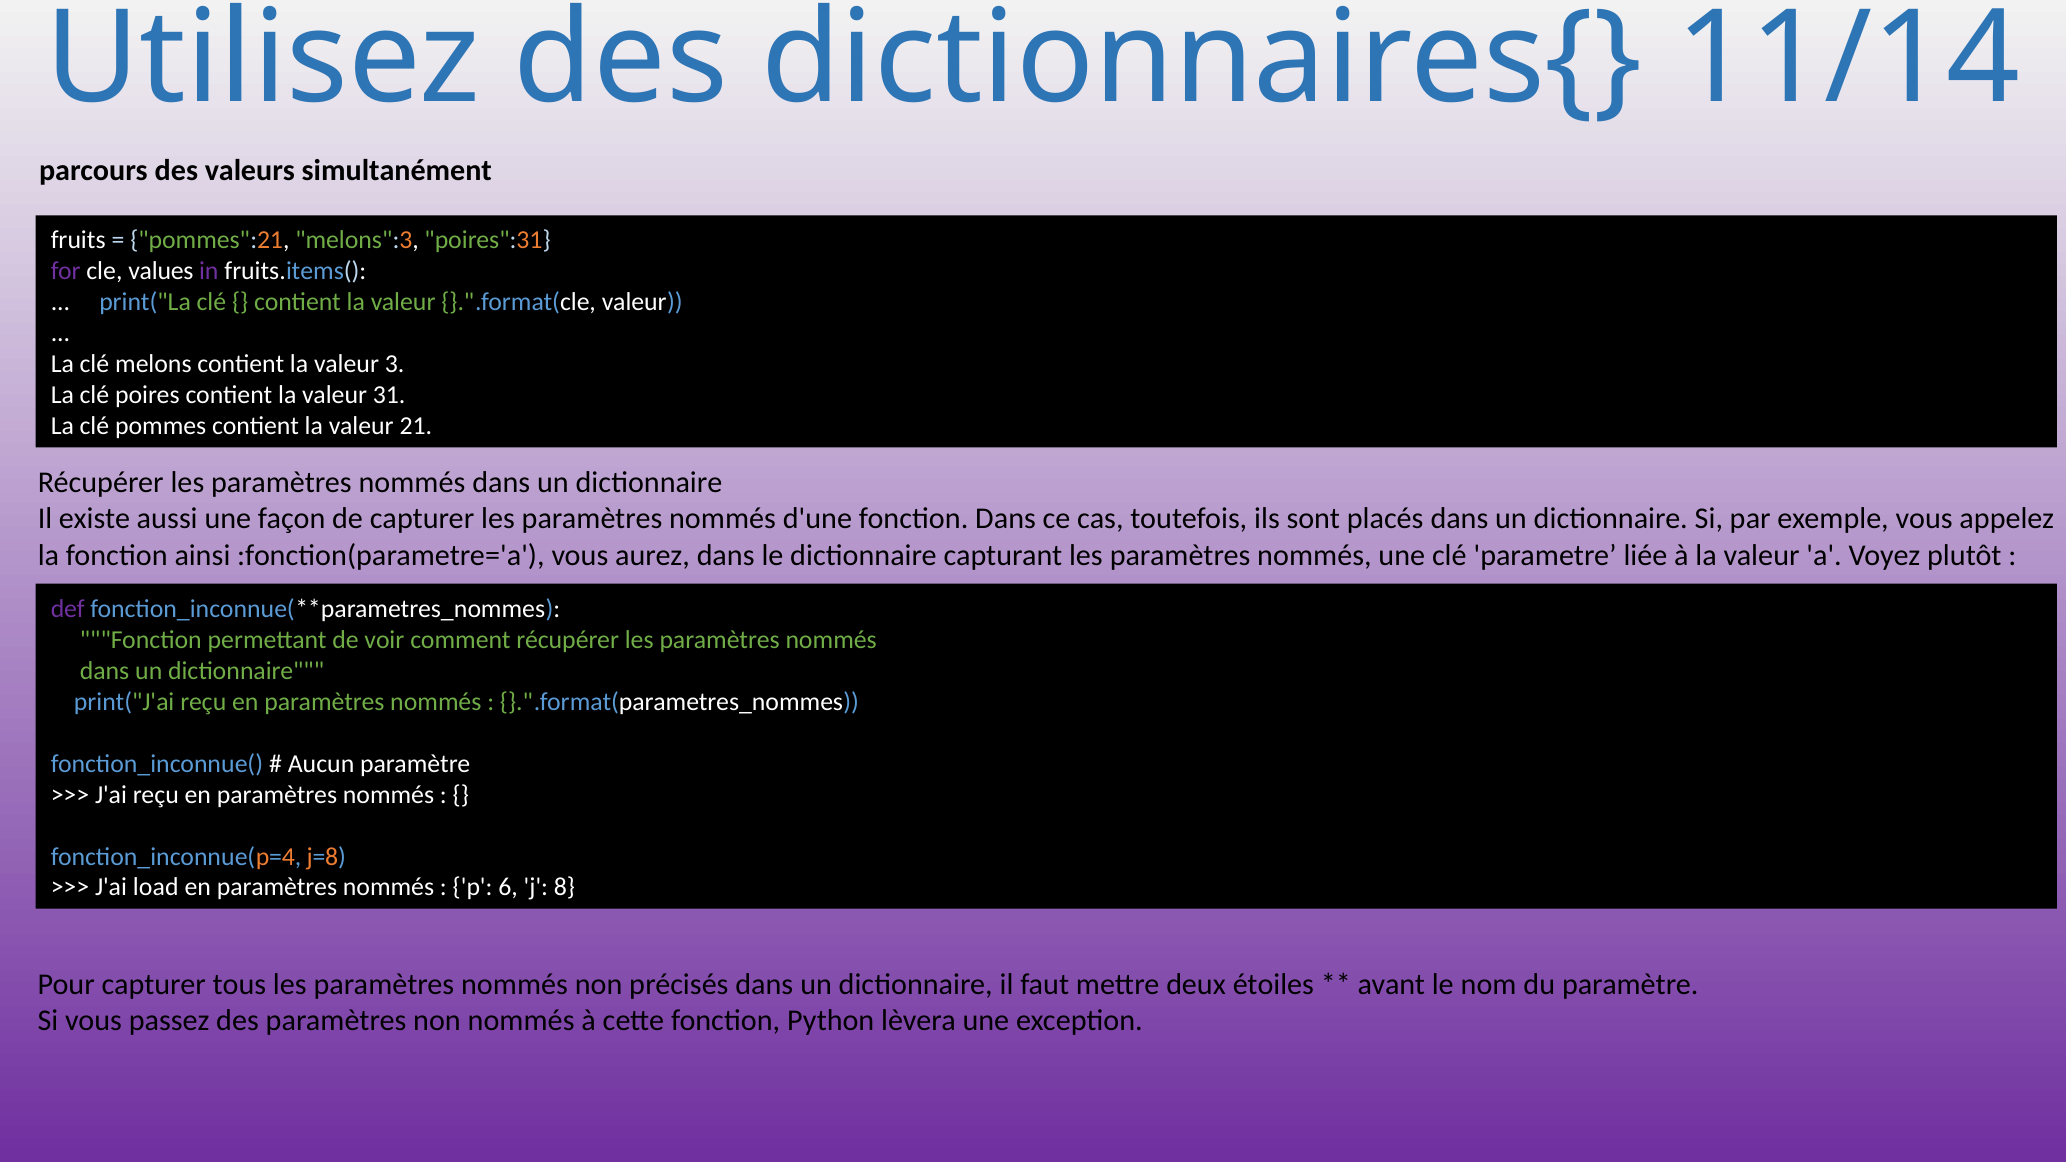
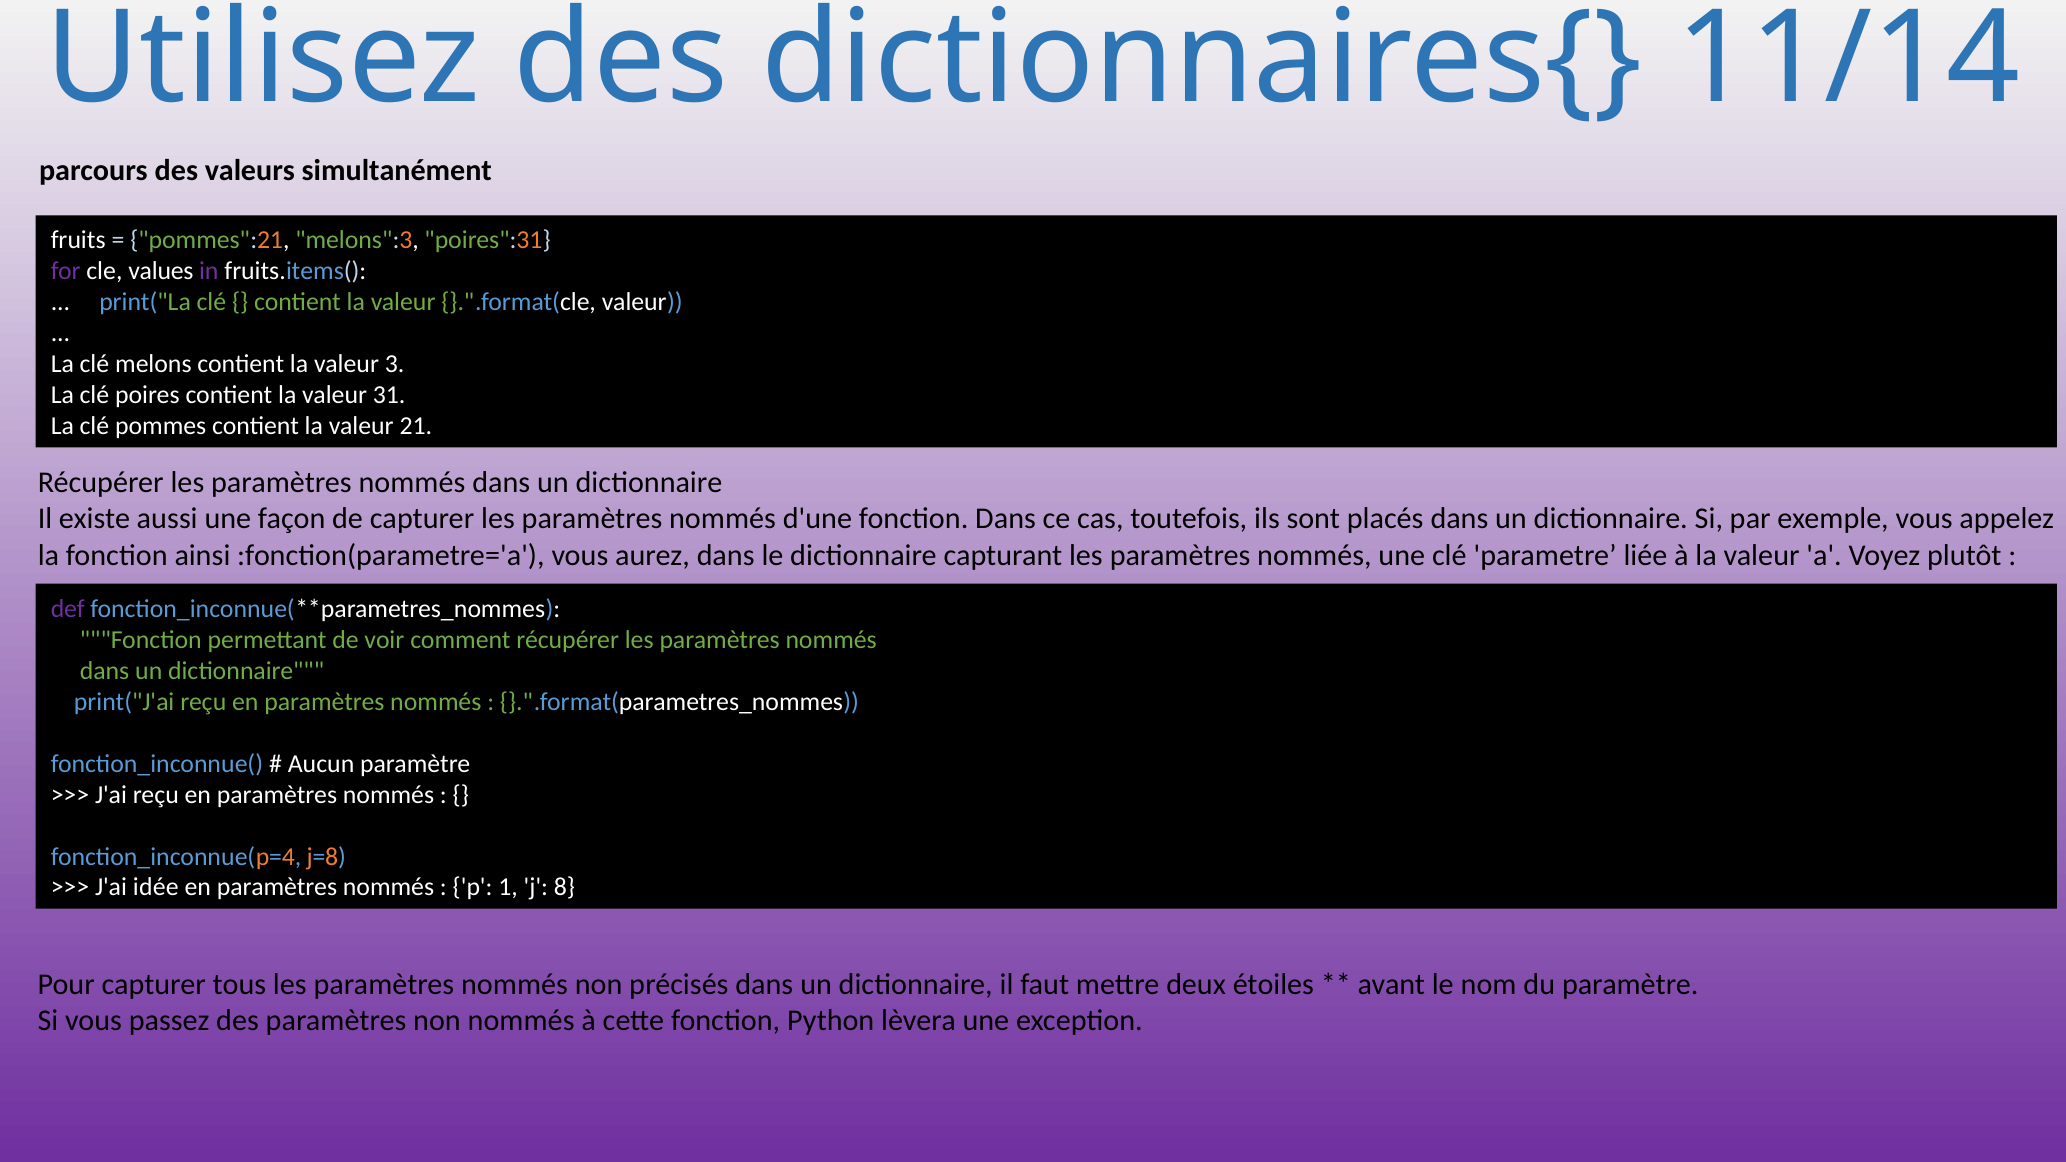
load: load -> idée (156, 888)
6: 6 -> 1 (508, 888)
